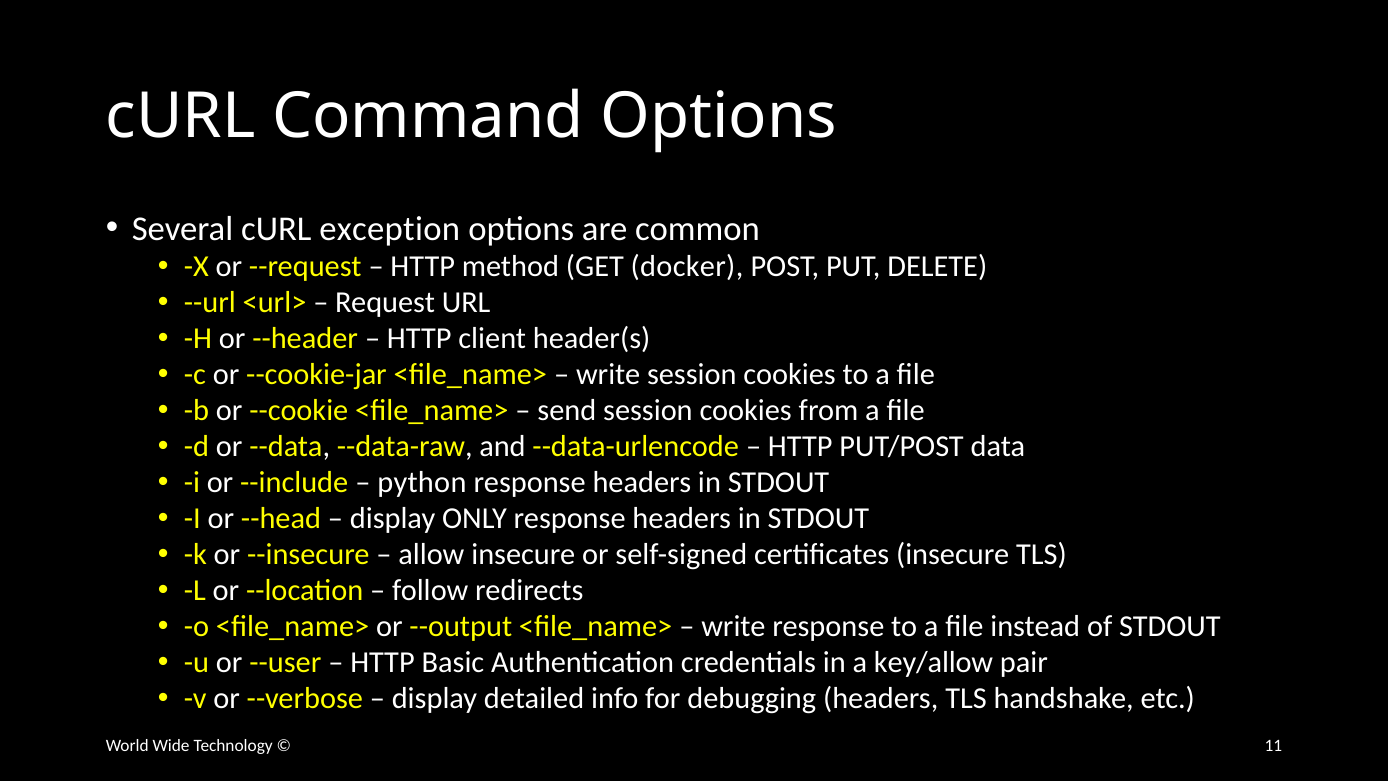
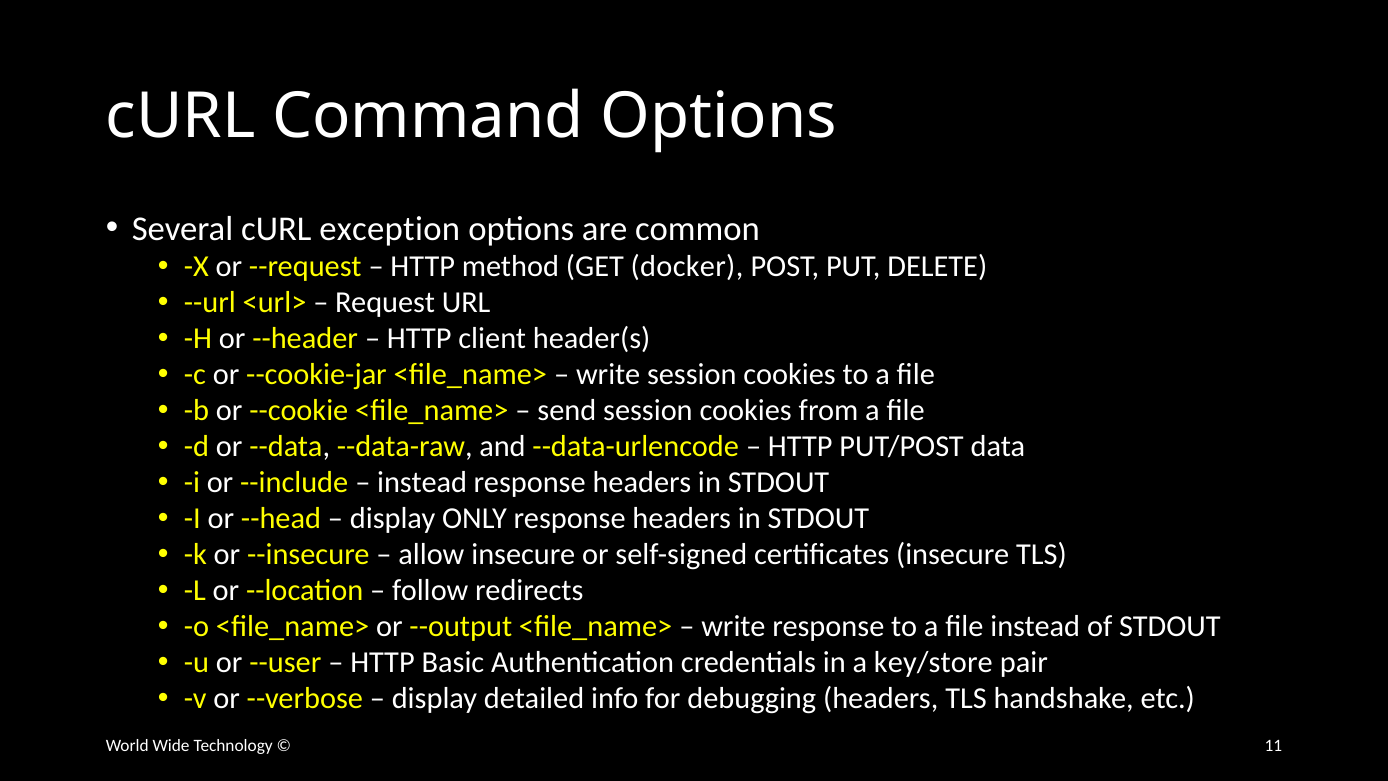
python: python -> instead (422, 483)
key/allow: key/allow -> key/store (933, 663)
